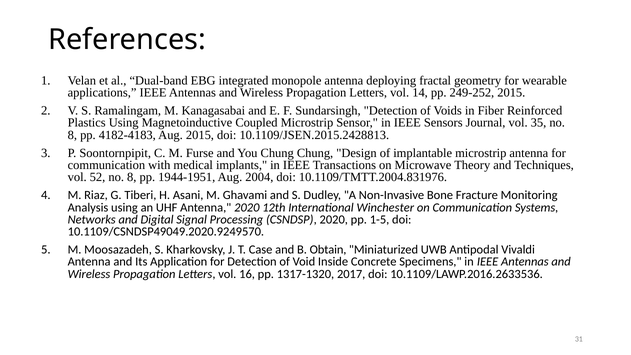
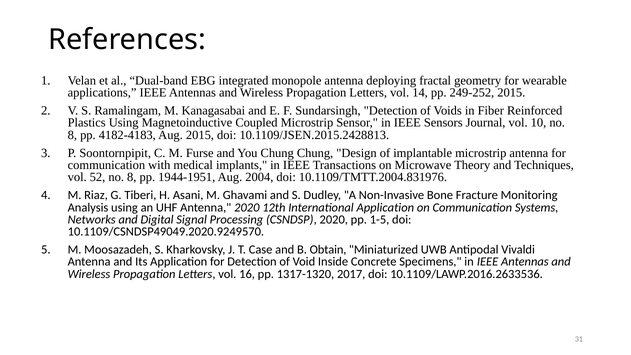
35: 35 -> 10 (539, 123)
International Winchester: Winchester -> Application (385, 207)
